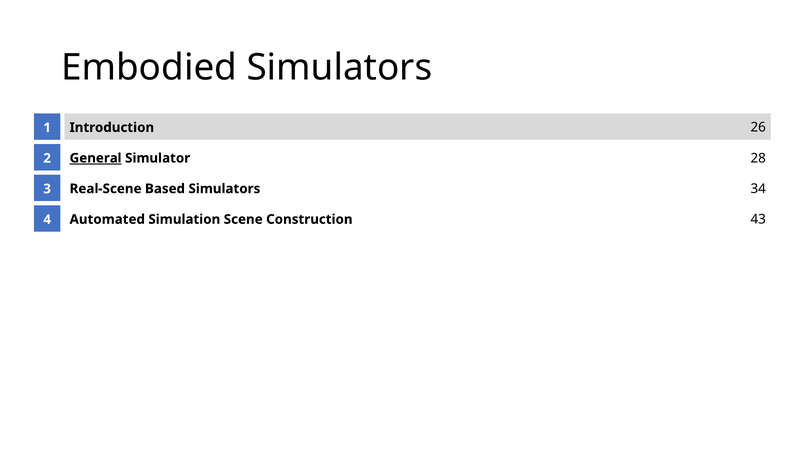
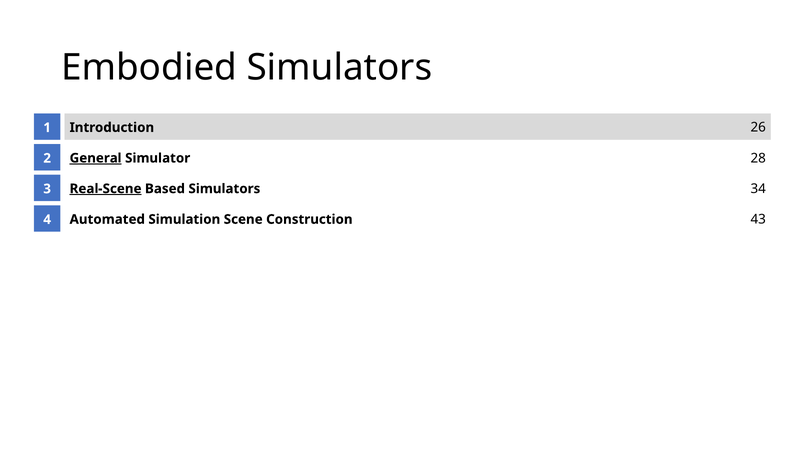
Real-Scene underline: none -> present (106, 189)
